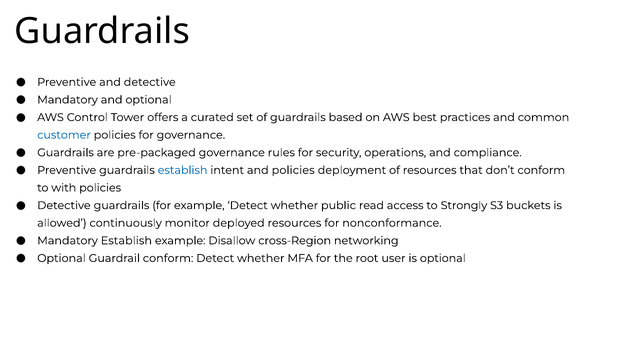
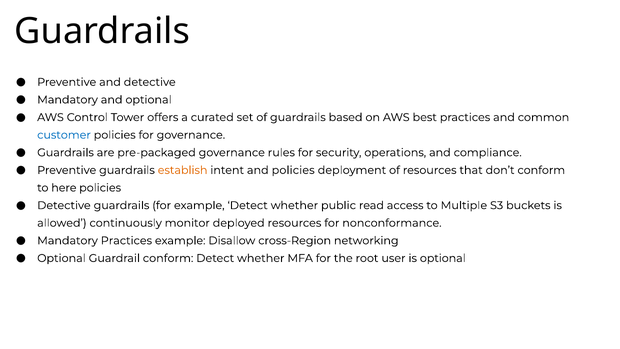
establish colour: blue -> orange (183, 170)
with: with -> here (64, 188)
Strongly: Strongly -> Multiple (464, 205)
Mandatory Establish: Establish -> Practices (126, 240)
